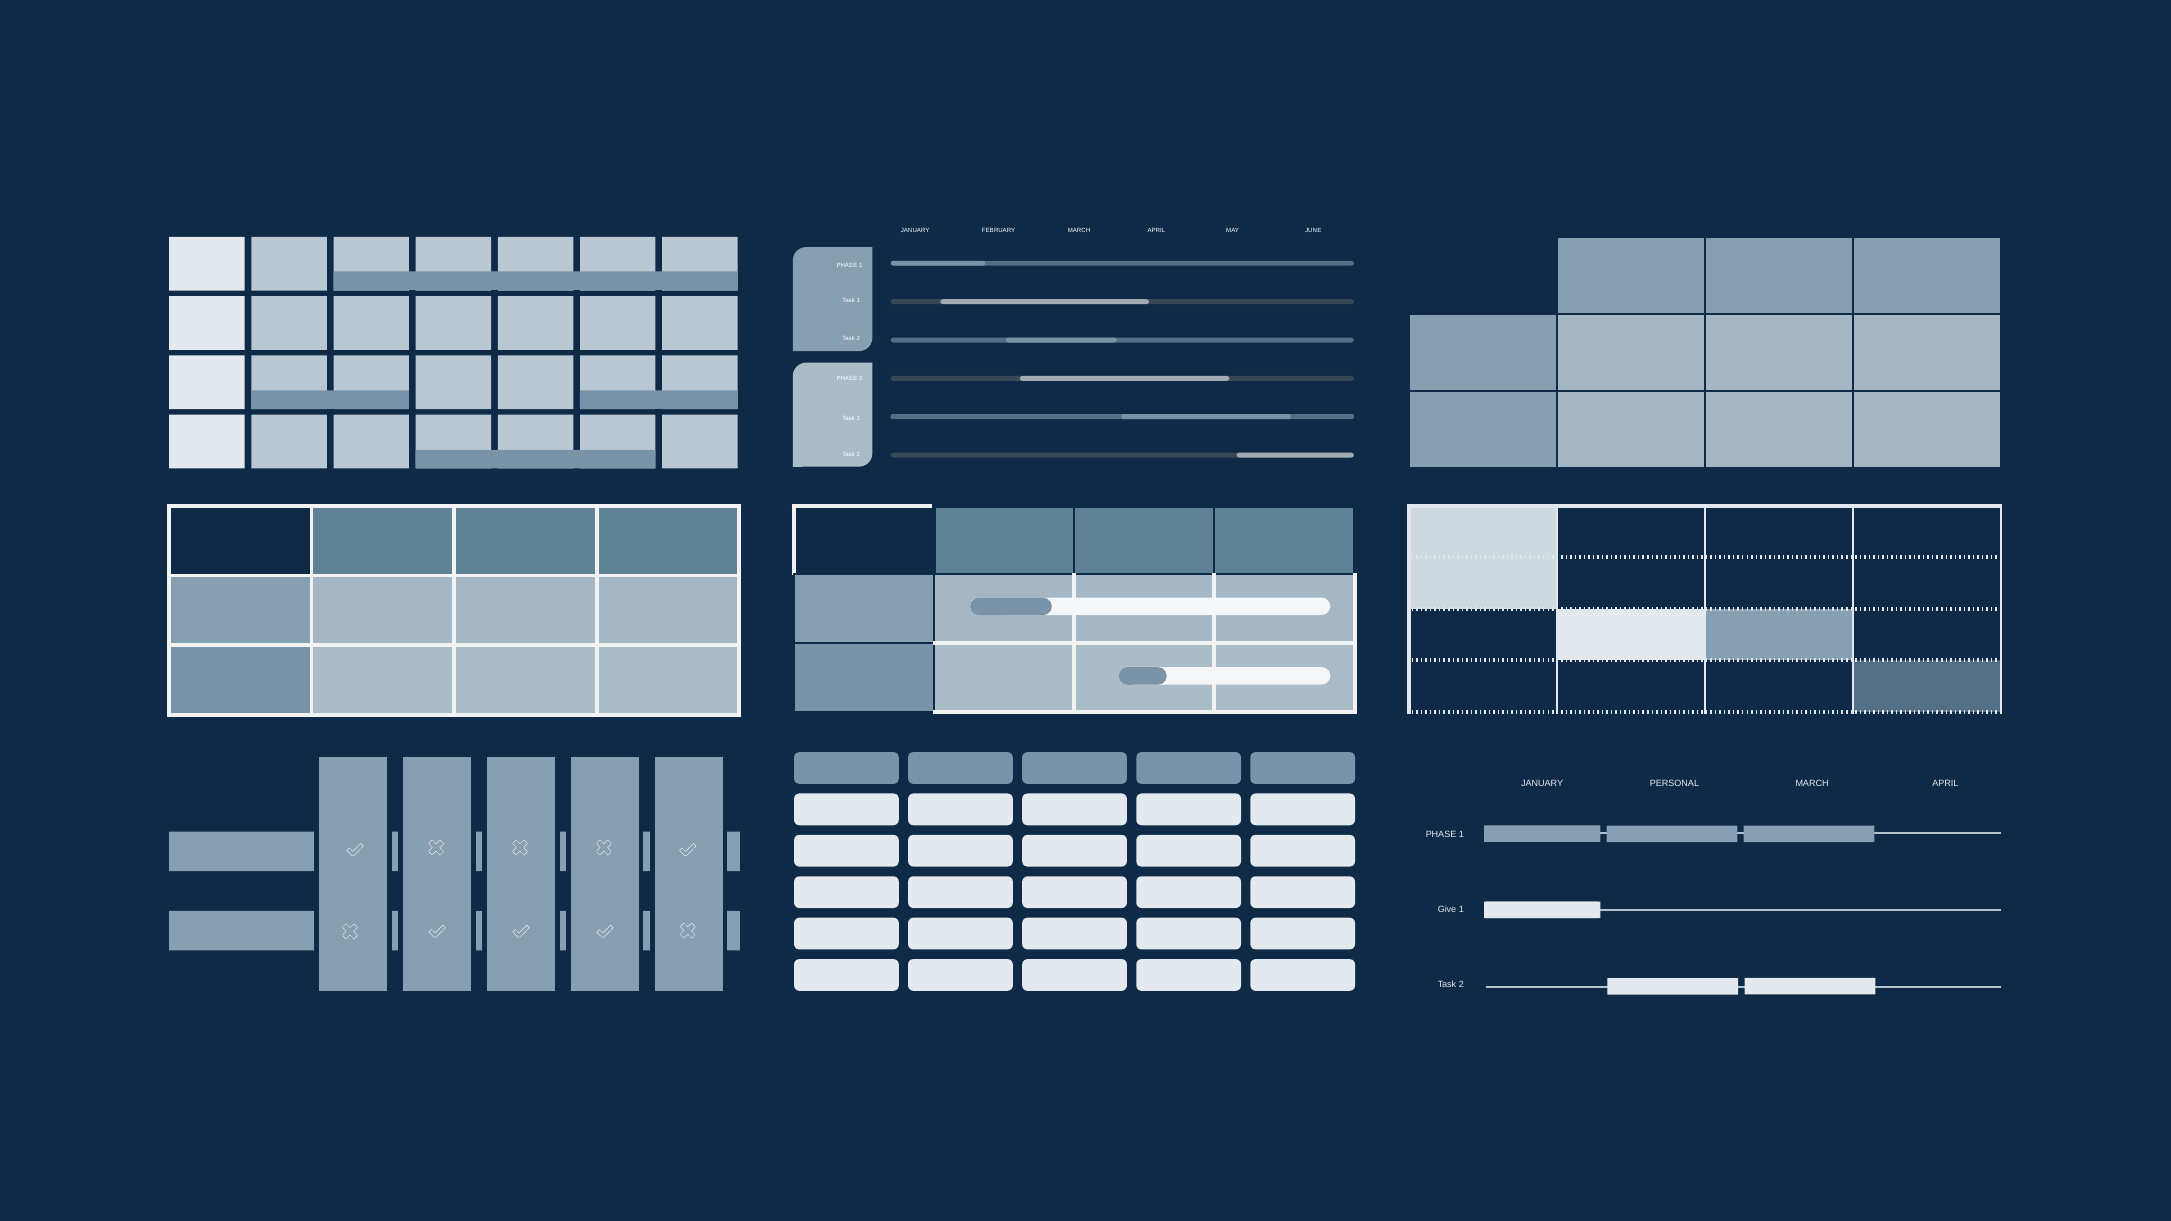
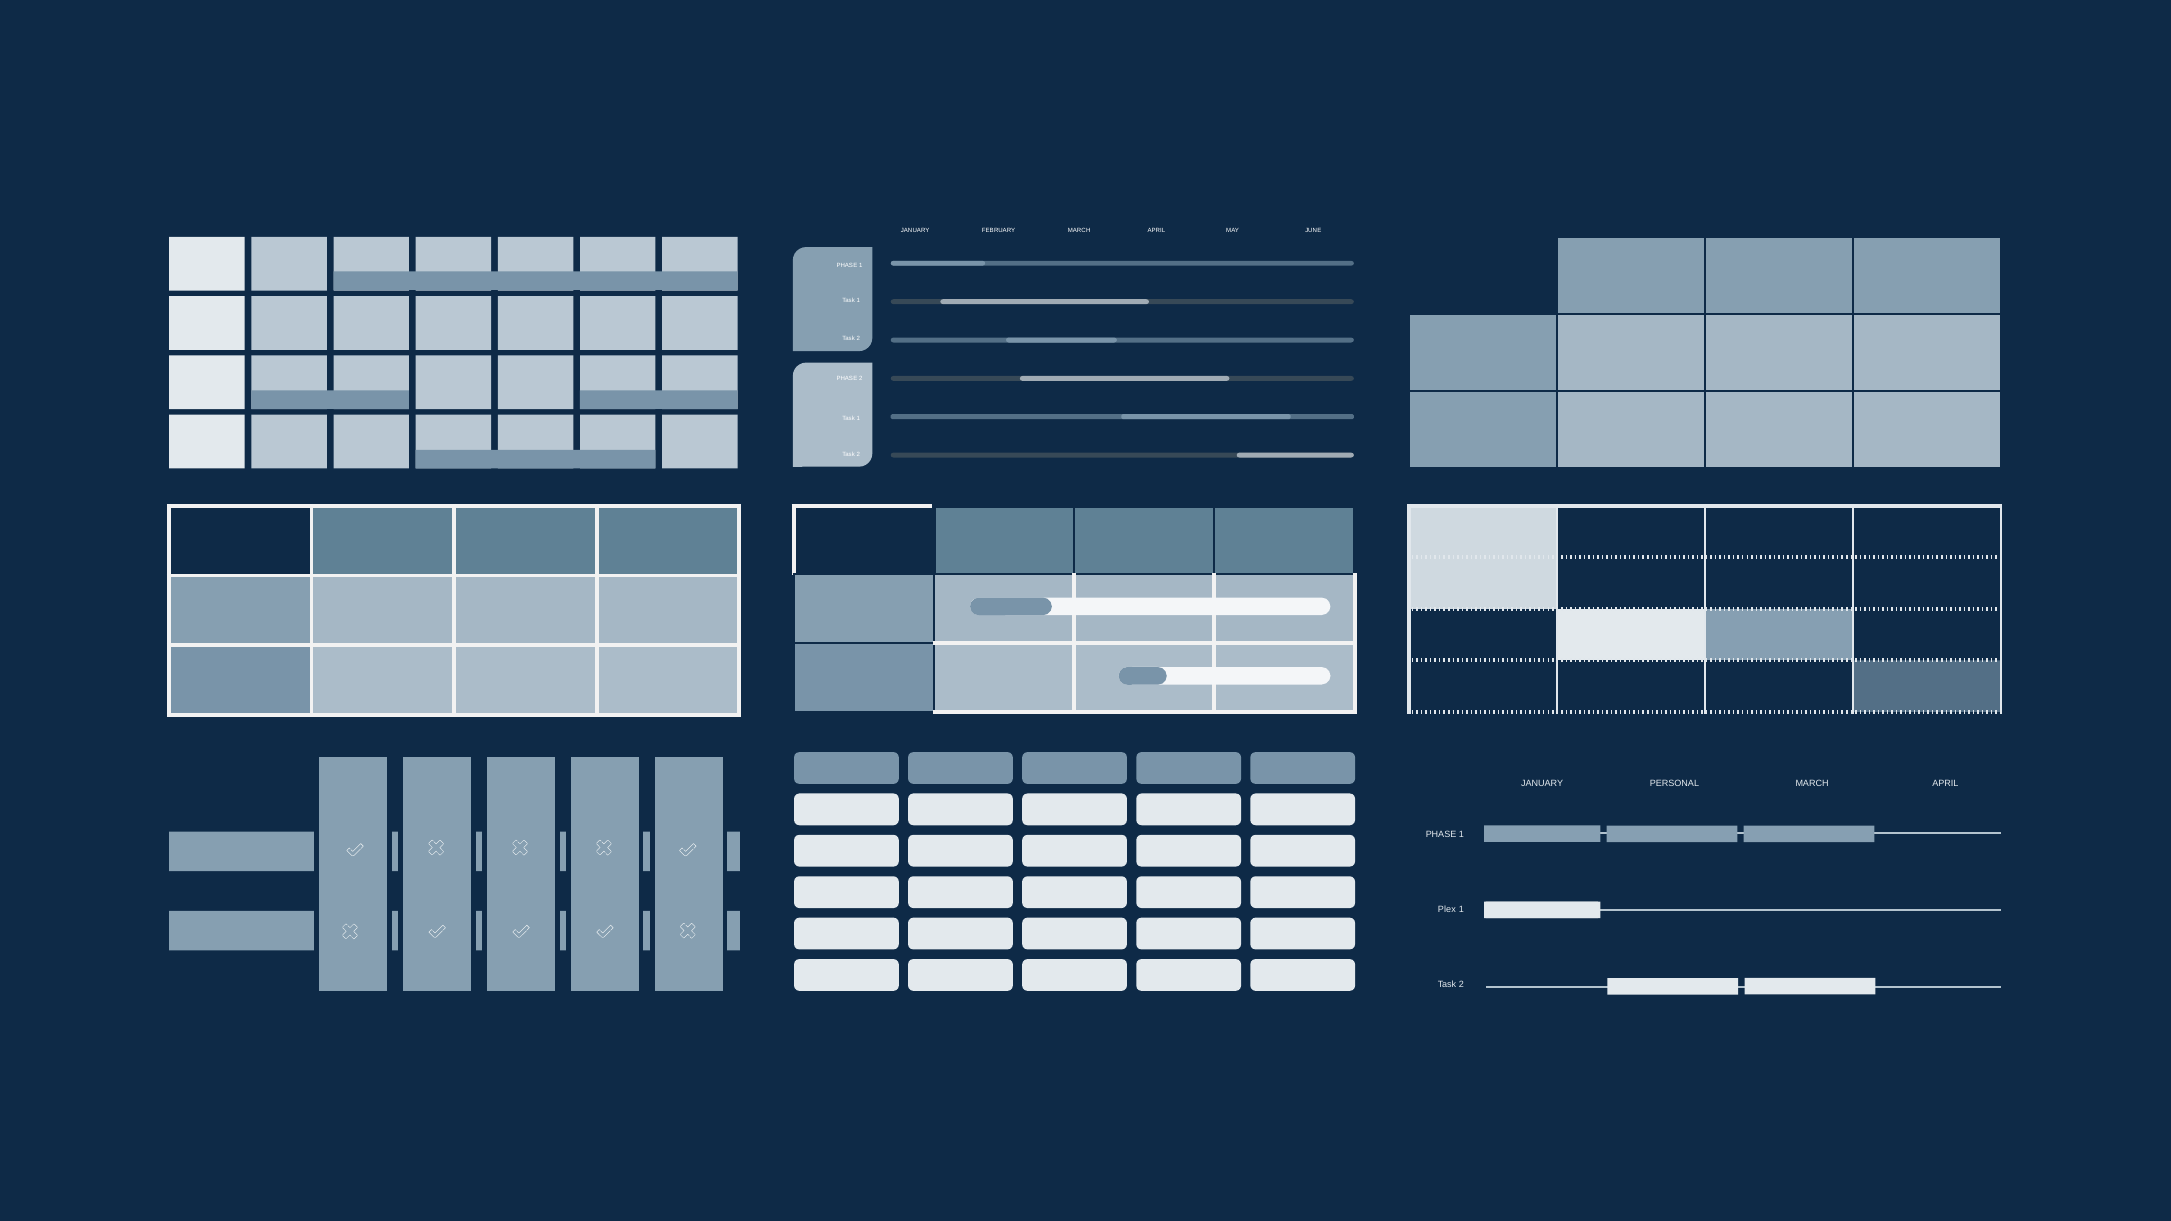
Give: Give -> Plex (1447, 909)
